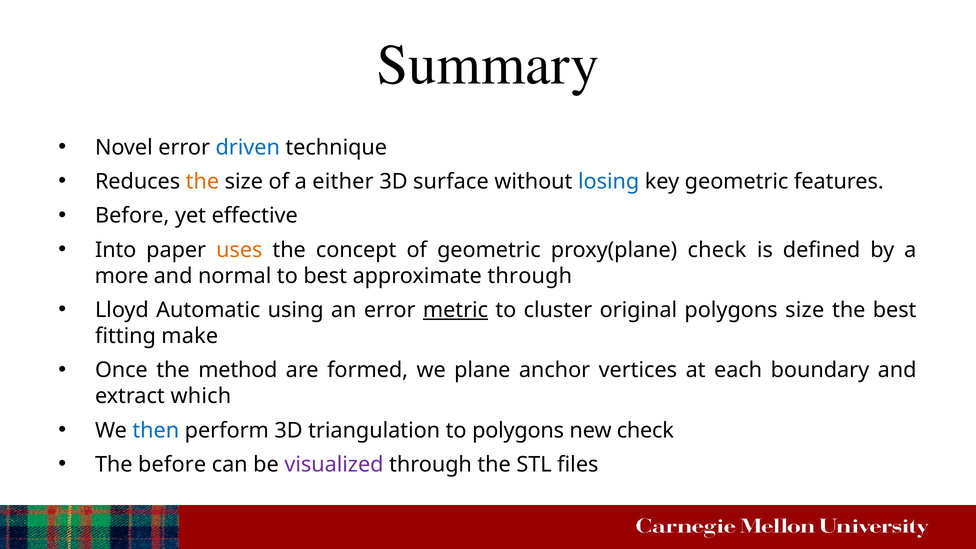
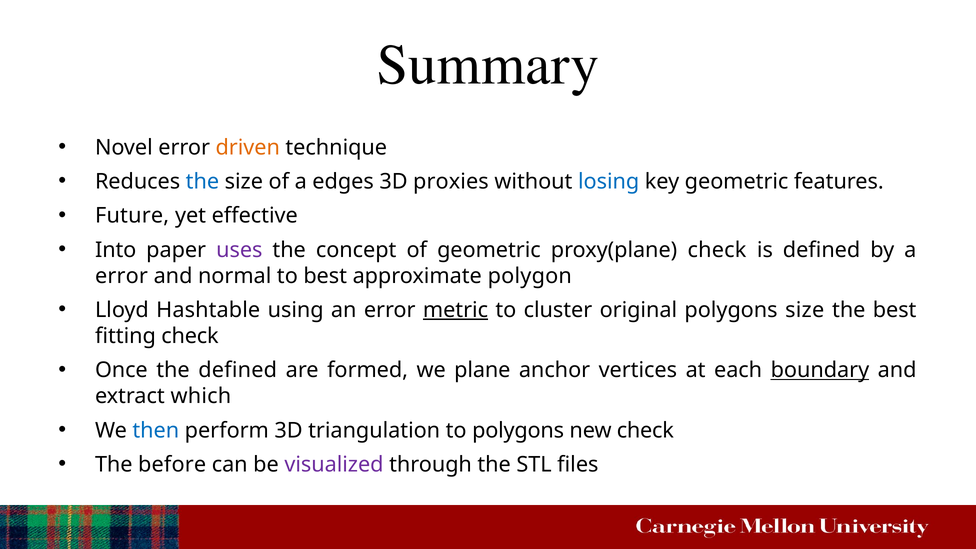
driven colour: blue -> orange (248, 147)
the colour: orange -> blue (202, 182)
either: either -> edges (343, 182)
surface: surface -> proxies (451, 182)
Before: Before -> Future (132, 216)
uses colour: orange -> purple (239, 250)
more: more -> error (121, 276)
approximate through: through -> polygon (530, 276)
Automatic: Automatic -> Hashtable (208, 310)
fitting make: make -> check (190, 336)
the method: method -> defined (238, 370)
boundary underline: none -> present (820, 370)
